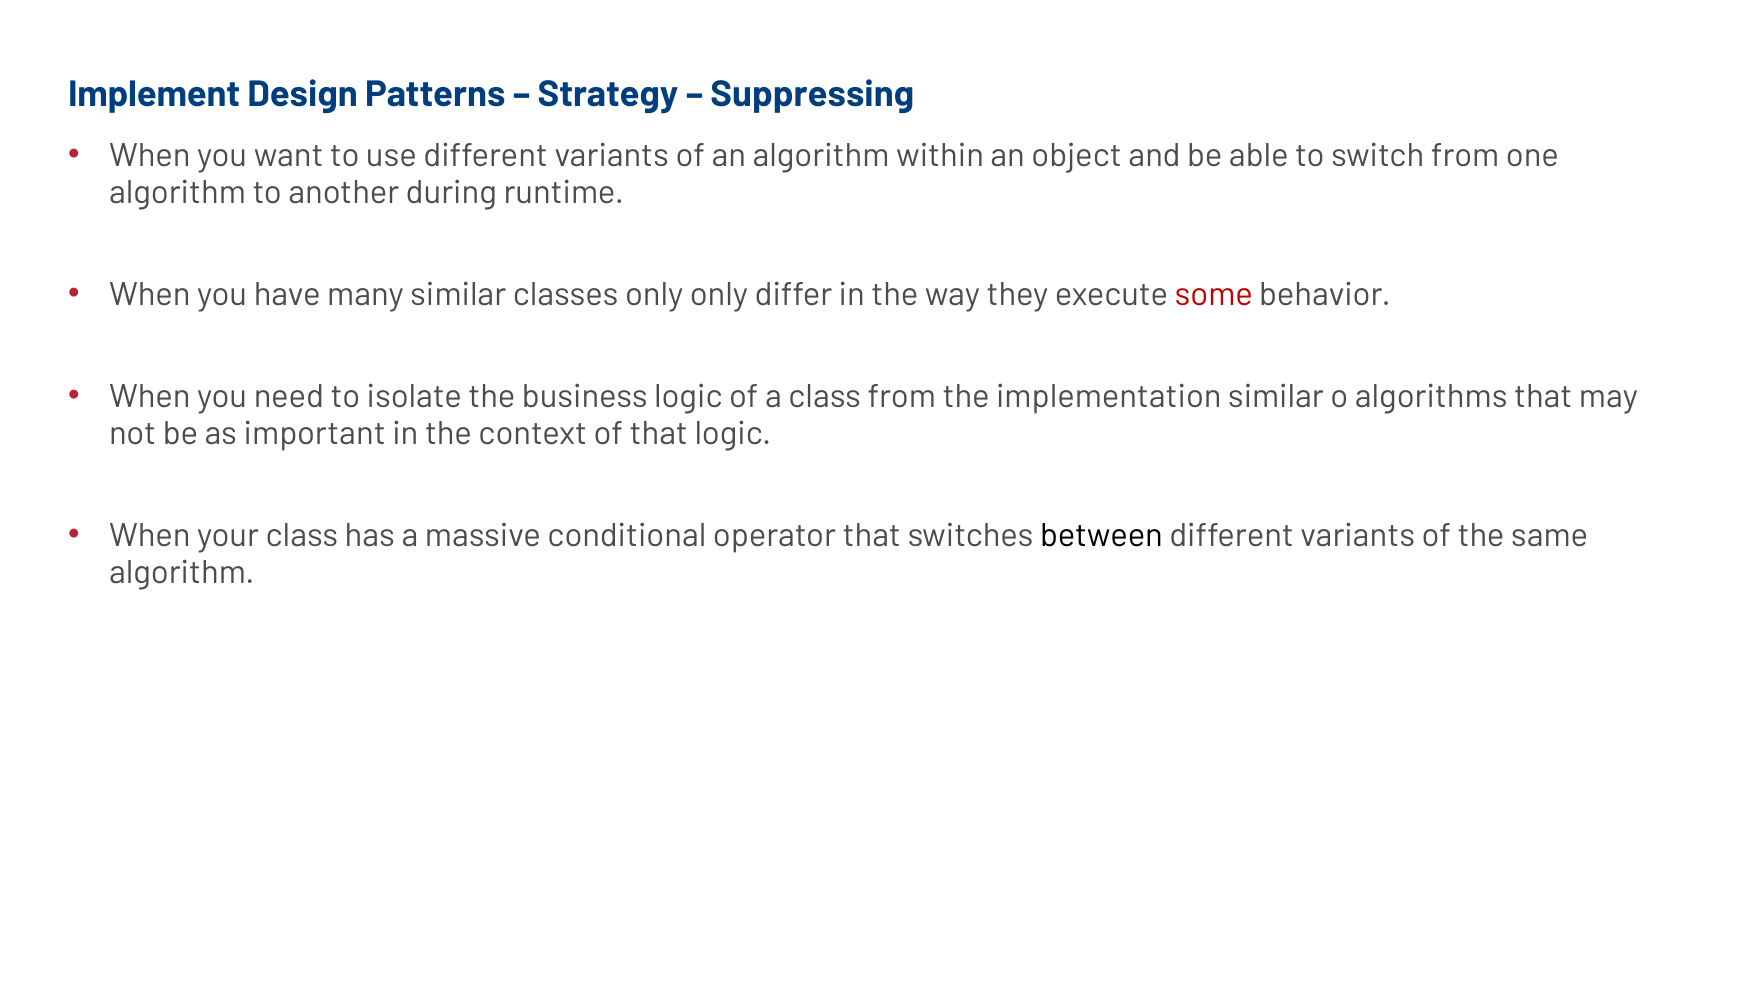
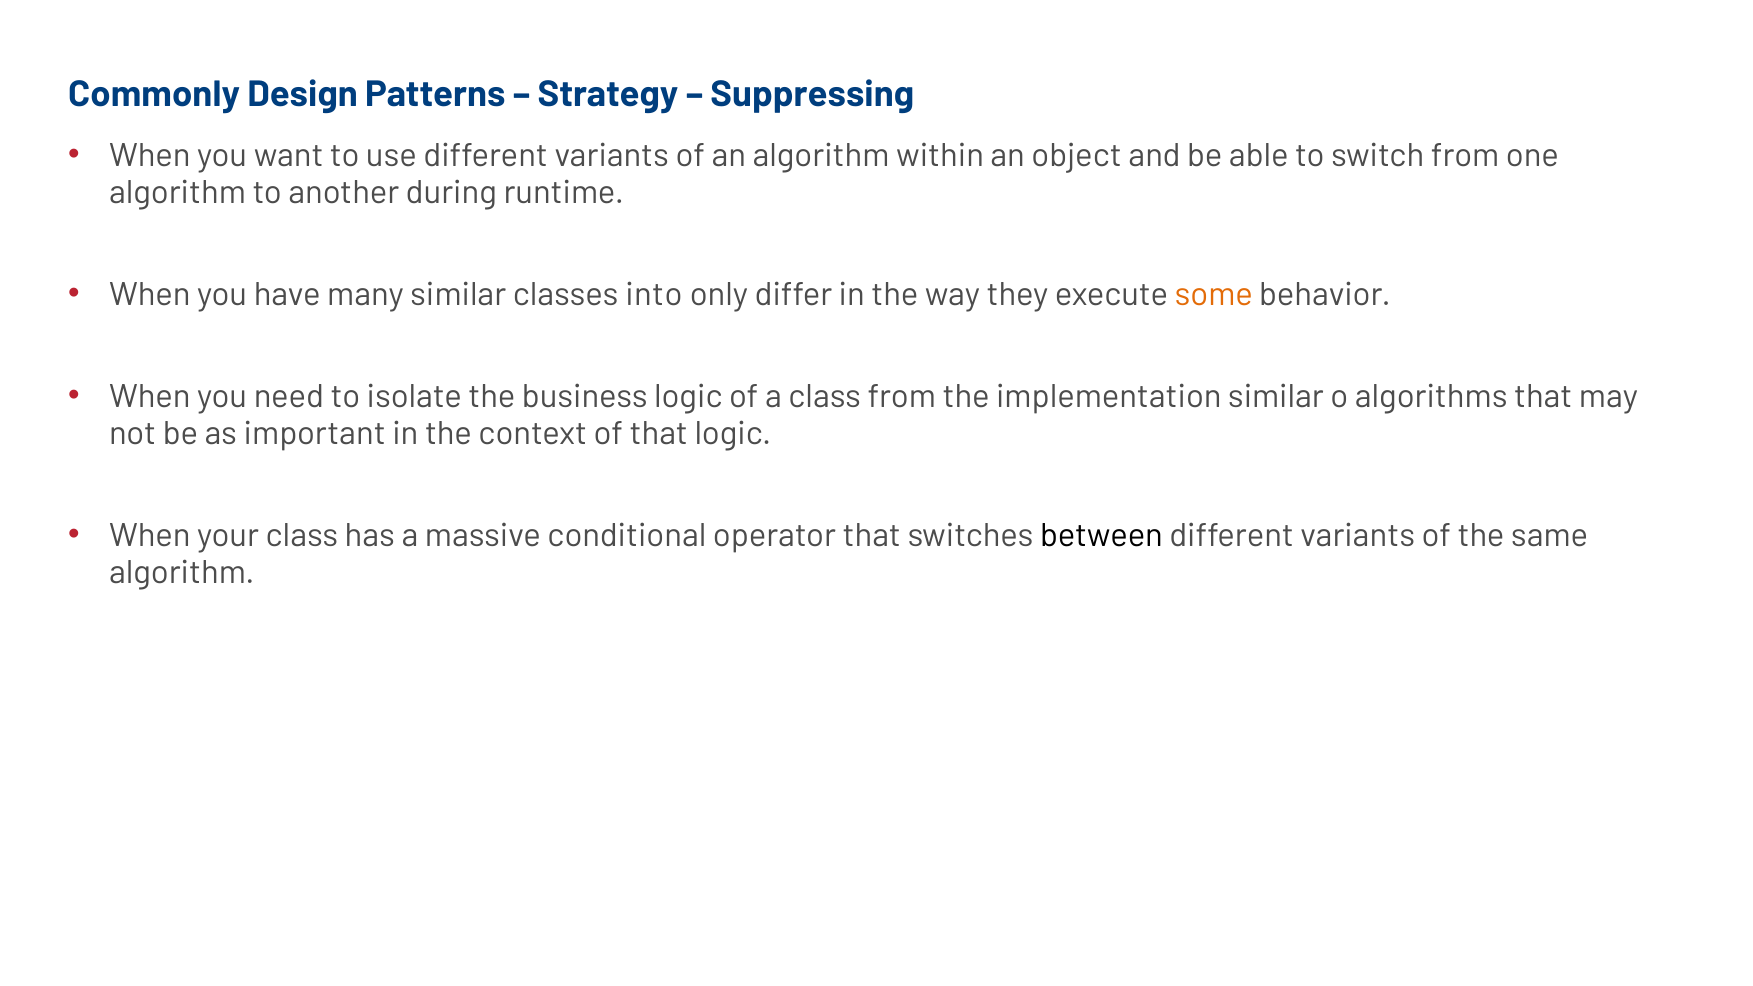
Implement: Implement -> Commonly (154, 95)
classes only: only -> into (654, 295)
some colour: red -> orange (1214, 295)
